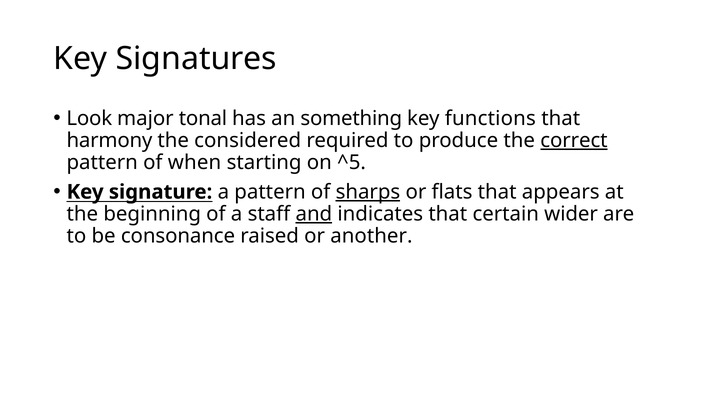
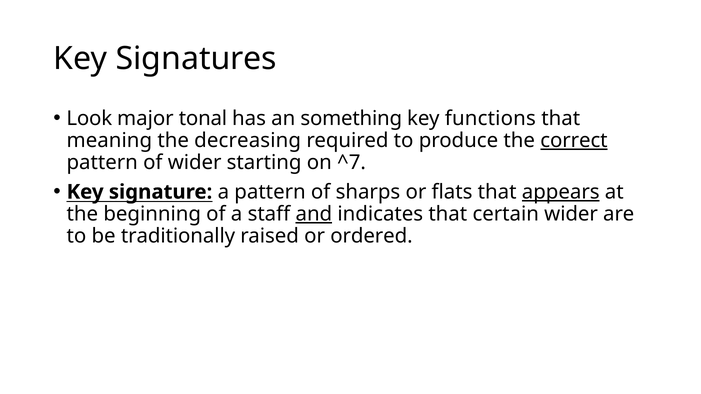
harmony: harmony -> meaning (109, 141)
considered: considered -> decreasing (248, 141)
of when: when -> wider (195, 163)
^5: ^5 -> ^7 (352, 163)
sharps underline: present -> none (368, 192)
appears underline: none -> present (561, 192)
consonance: consonance -> traditionally (178, 236)
another: another -> ordered (371, 236)
